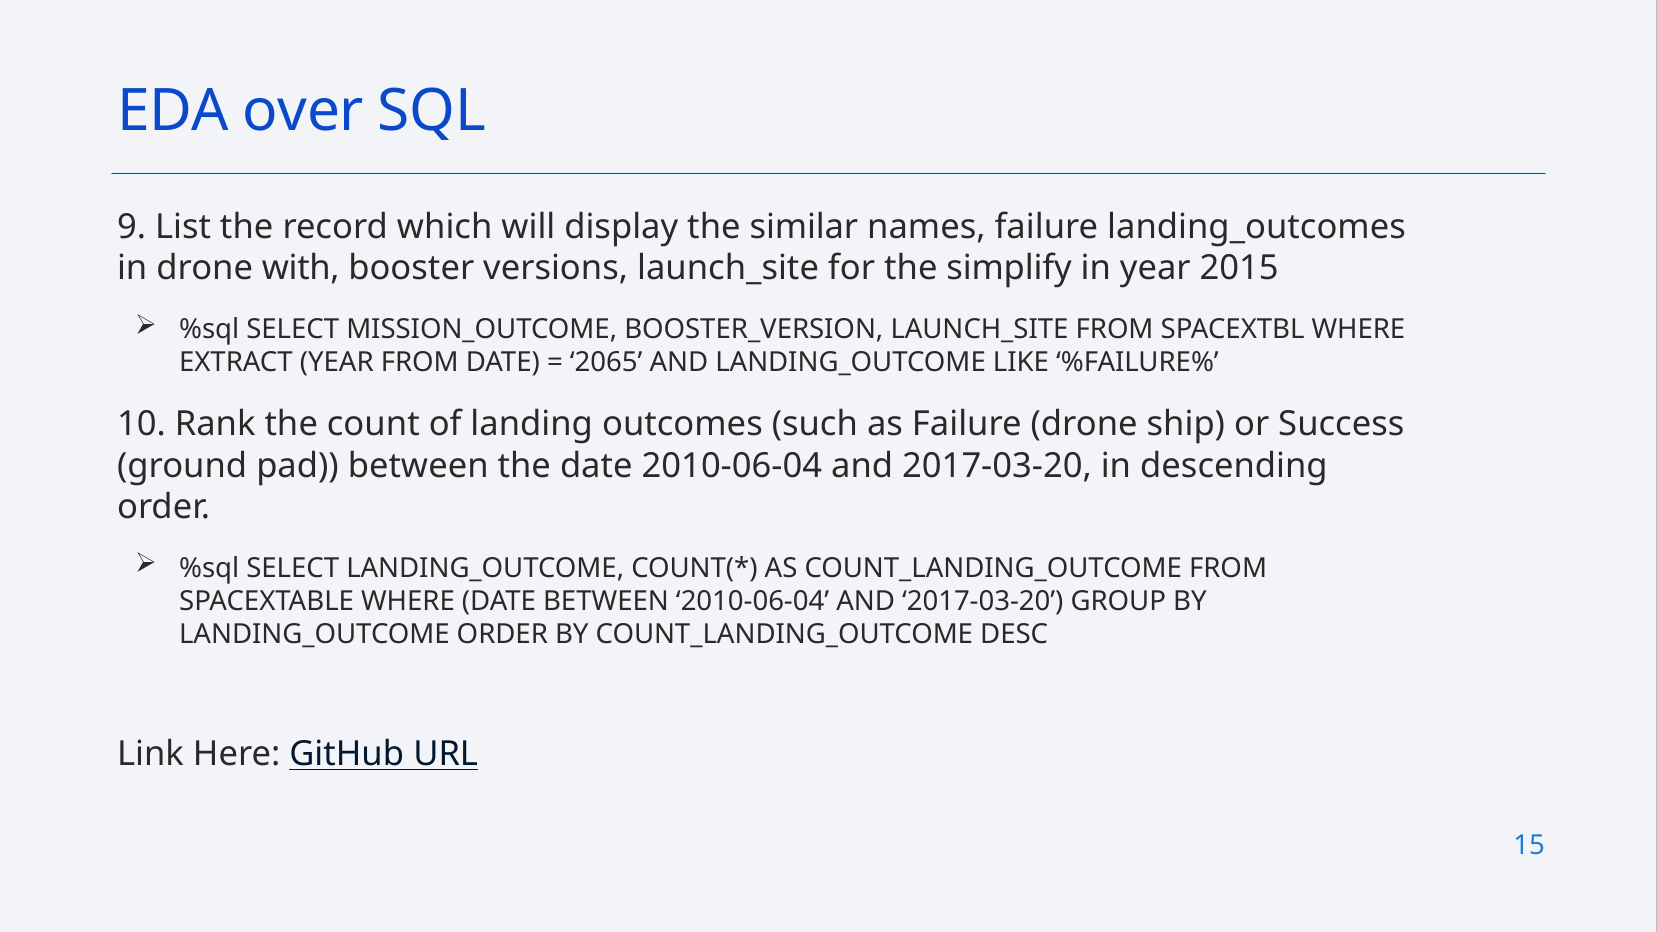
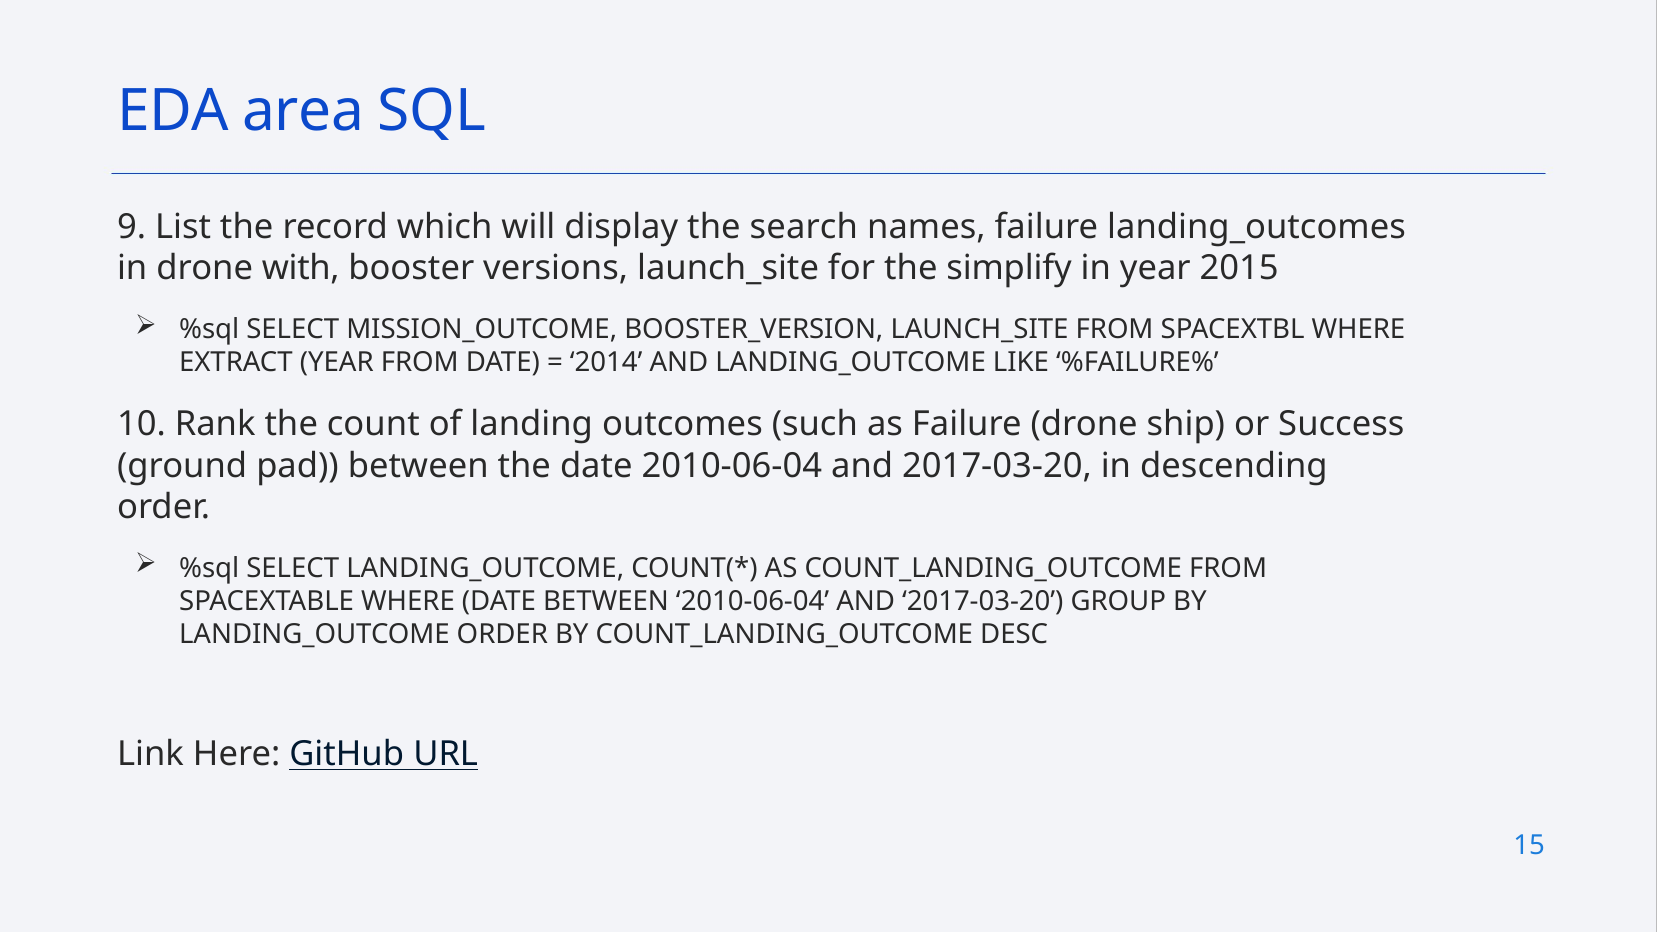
over: over -> area (303, 111)
similar: similar -> search (804, 227)
2065: 2065 -> 2014 (606, 363)
